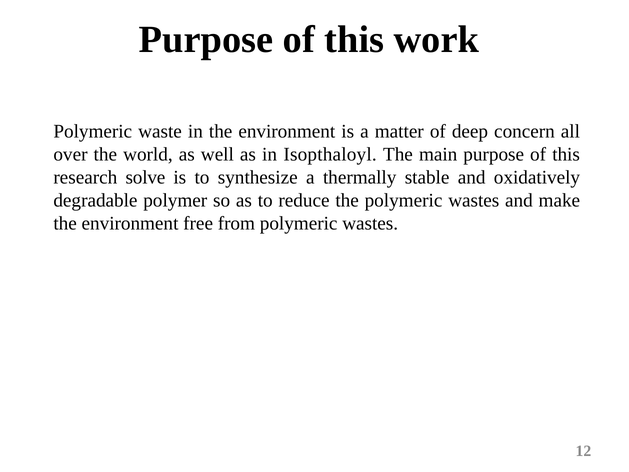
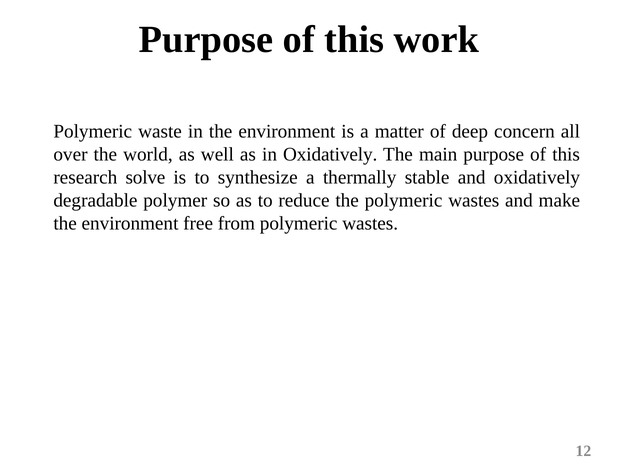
in Isopthaloyl: Isopthaloyl -> Oxidatively (330, 154)
